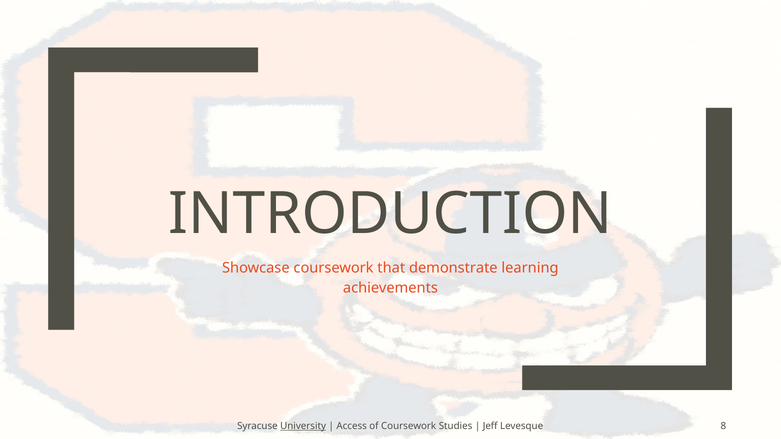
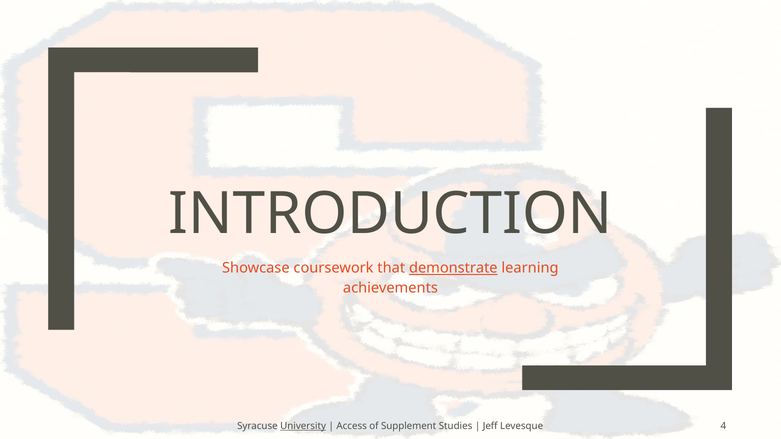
demonstrate underline: none -> present (453, 268)
of Coursework: Coursework -> Supplement (409, 426)
8: 8 -> 4 (723, 426)
